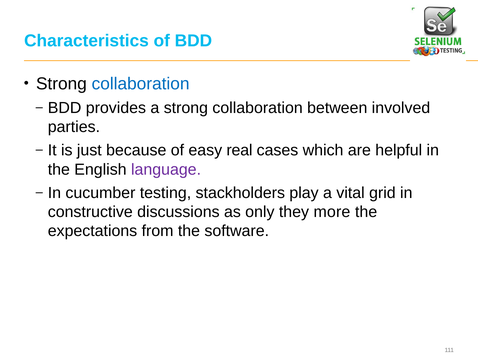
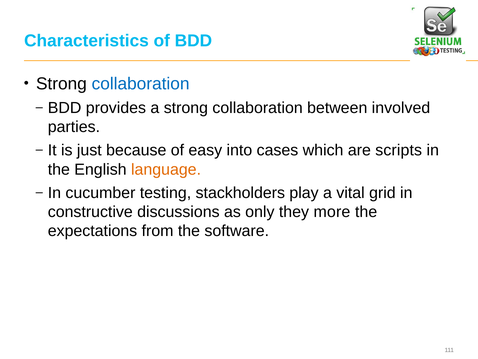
real: real -> into (239, 150)
helpful: helpful -> scripts (399, 150)
language colour: purple -> orange (166, 169)
